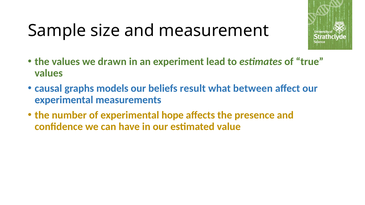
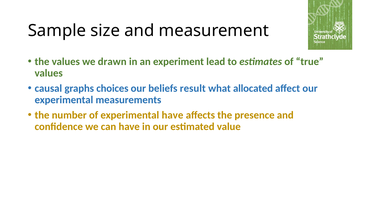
models: models -> choices (112, 89)
between: between -> allocated (253, 89)
experimental hope: hope -> have (172, 115)
